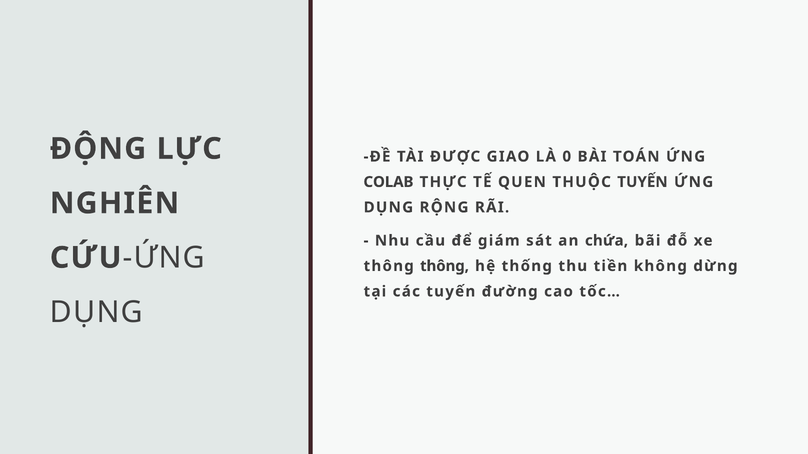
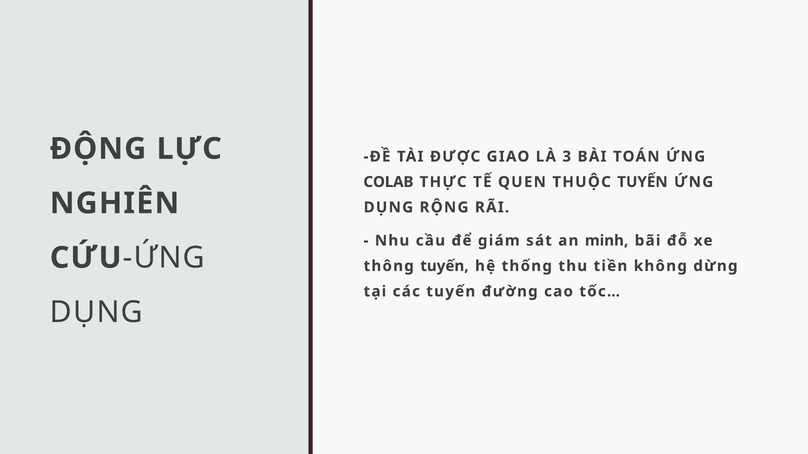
0: 0 -> 3 (567, 157)
chứa: chứa -> minh (607, 241)
thông thông: thông -> tuyến (444, 266)
